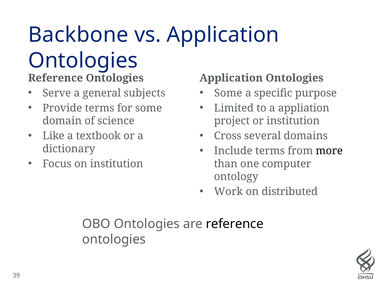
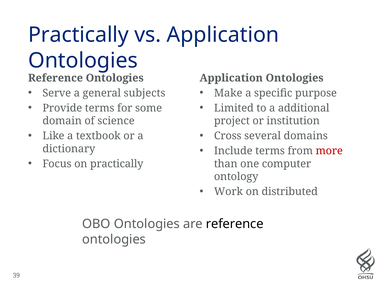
Backbone: Backbone -> Practically (78, 35)
Some: Some -> Make (228, 93)
appliation: appliation -> additional (304, 108)
more colour: black -> red (329, 151)
on institution: institution -> practically (117, 164)
